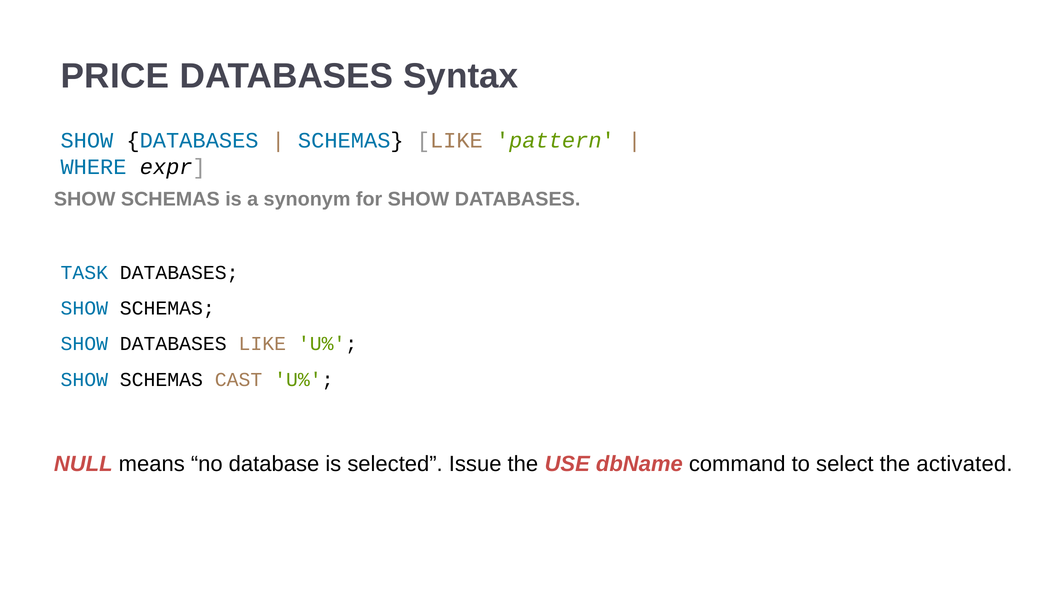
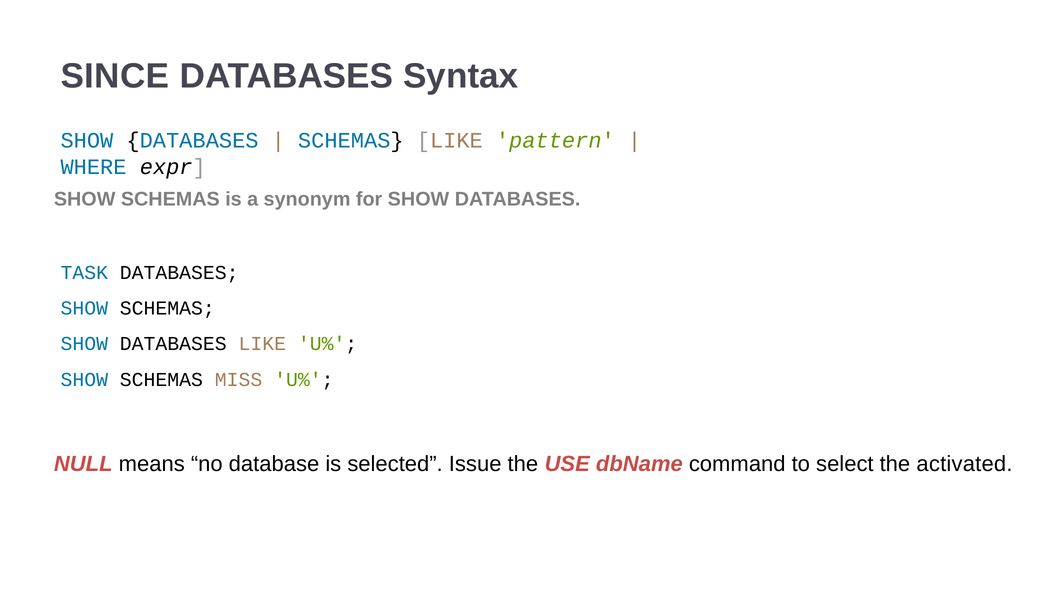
PRICE: PRICE -> SINCE (115, 76)
CAST: CAST -> MISS (239, 380)
